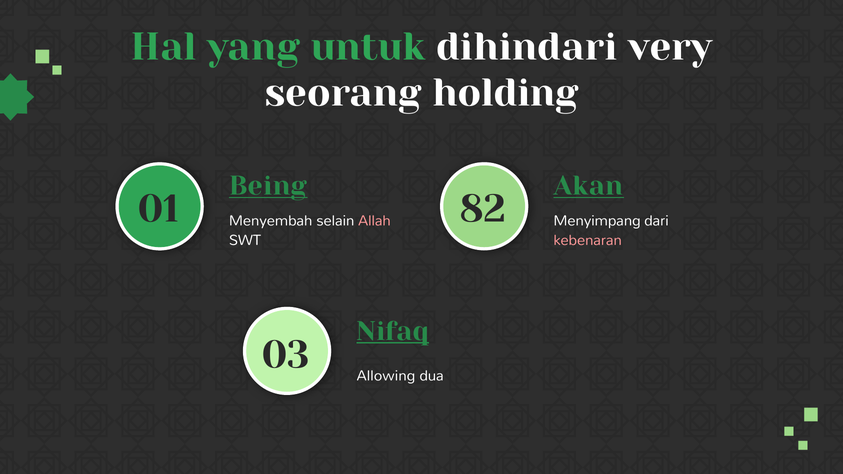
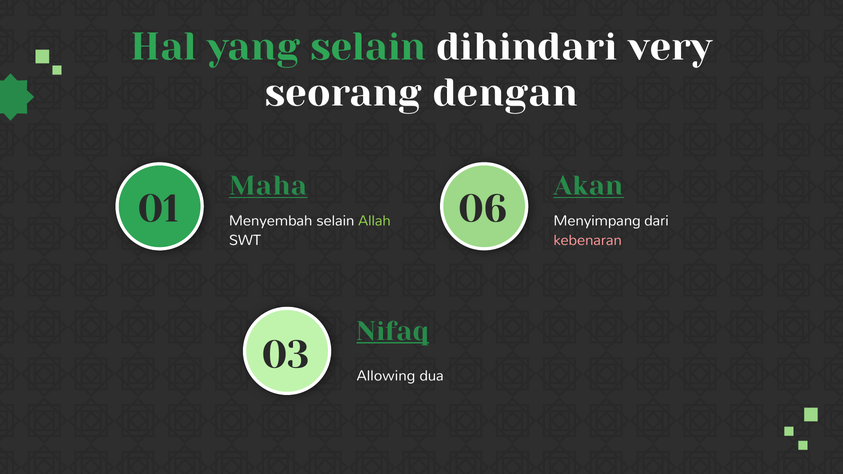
yang untuk: untuk -> selain (368, 47)
holding: holding -> dengan (505, 93)
Being: Being -> Maha (268, 186)
82: 82 -> 06 (483, 209)
Allah colour: pink -> light green (375, 220)
